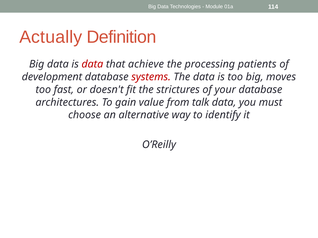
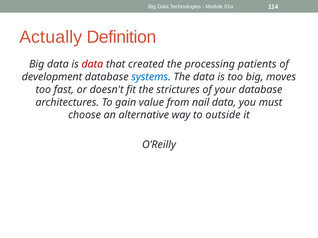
achieve: achieve -> created (146, 64)
systems colour: red -> blue (151, 77)
talk: talk -> nail (201, 103)
identify: identify -> outside (223, 115)
